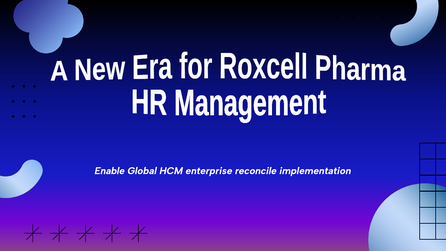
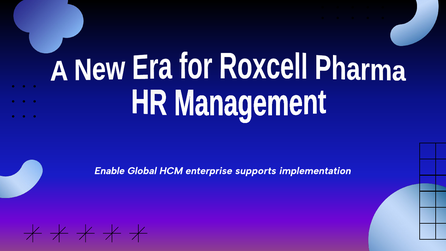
reconcile: reconcile -> supports (256, 171)
